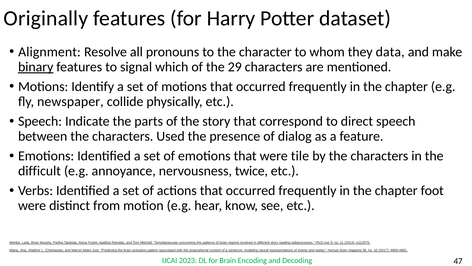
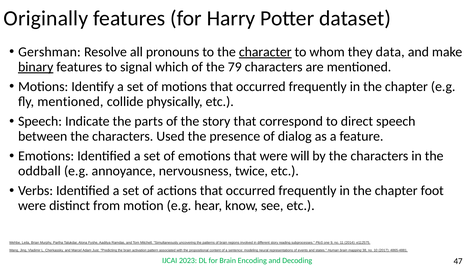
Alignment: Alignment -> Gershman (49, 52)
character underline: none -> present (265, 52)
29: 29 -> 79 (235, 67)
fly newspaper: newspaper -> mentioned (70, 101)
tile: tile -> will (300, 156)
difficult: difficult -> oddball (39, 171)
